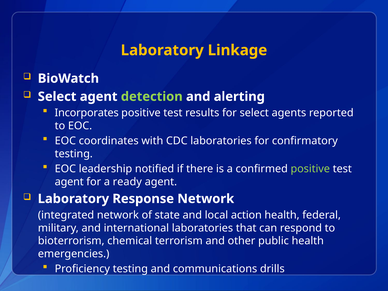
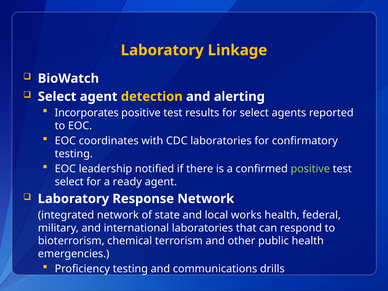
detection colour: light green -> yellow (152, 97)
agent: agent -> select (69, 182)
action: action -> works (246, 215)
